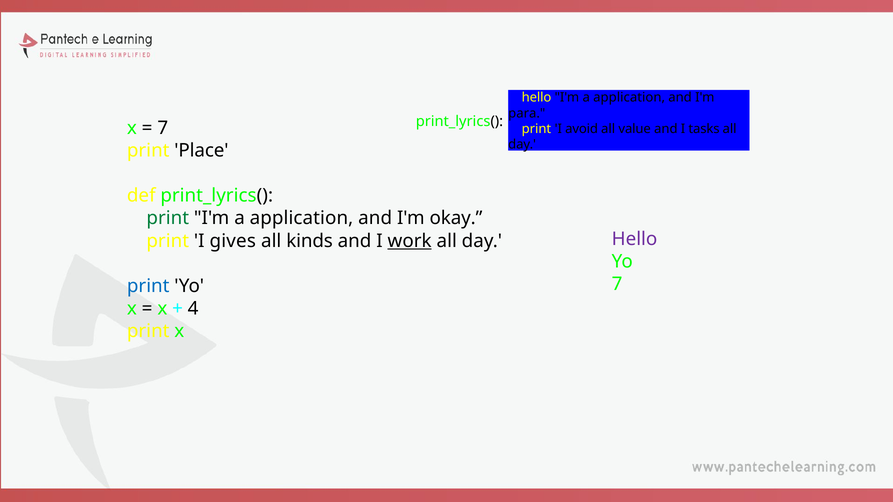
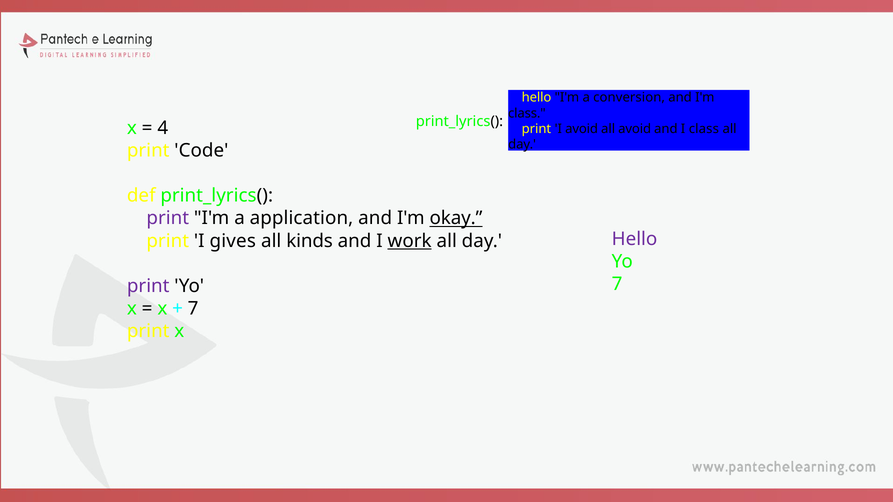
application: application -> conversion (629, 98)
para: para -> class (527, 113)
7: 7 -> 4 (163, 128)
all value: value -> avoid (635, 129)
I tasks: tasks -> class (704, 129)
Place: Place -> Code (201, 151)
print colour: green -> purple (168, 218)
okay underline: none -> present (456, 218)
print colour: blue -> purple (148, 286)
4: 4 -> 7 (193, 309)
